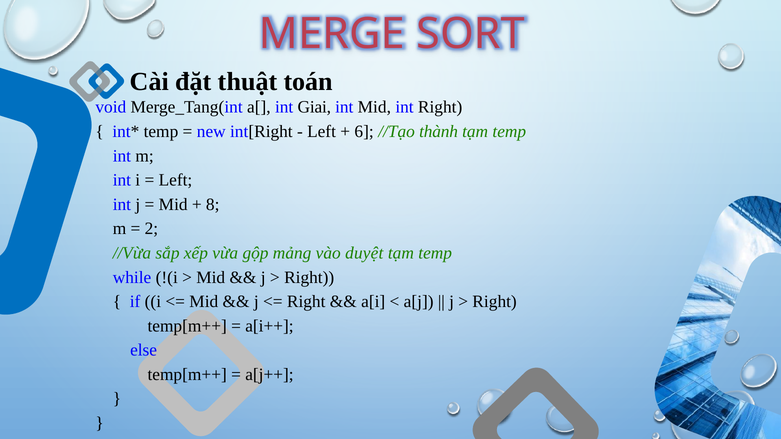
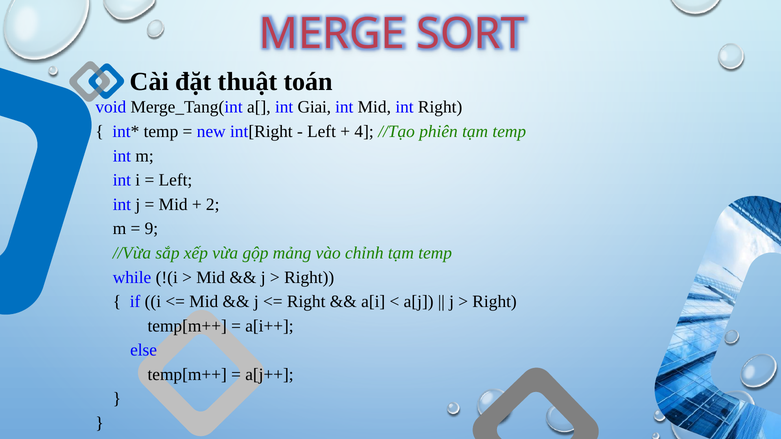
6: 6 -> 4 (364, 132)
thành: thành -> phiên (438, 132)
8: 8 -> 2 (213, 205)
2: 2 -> 9 (151, 229)
duyệt: duyệt -> chỉnh (364, 253)
